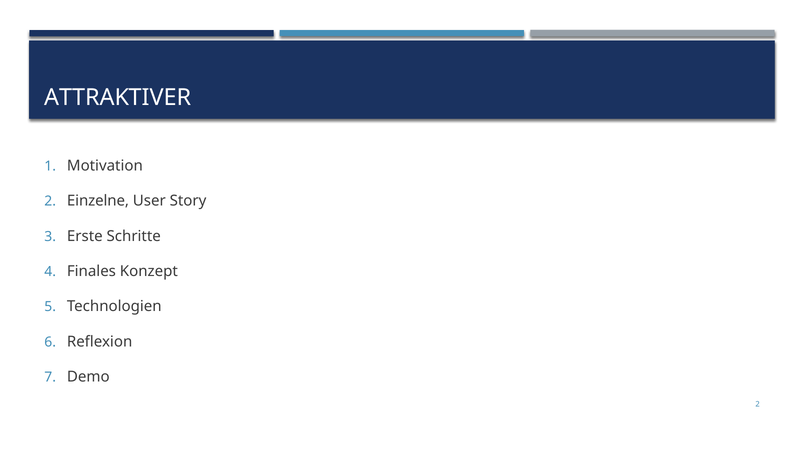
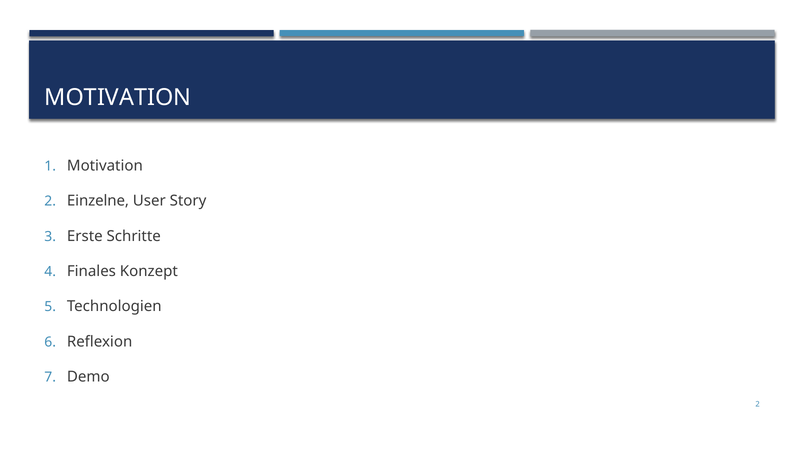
ATTRAKTIVER: ATTRAKTIVER -> MOTIVATION (118, 98)
